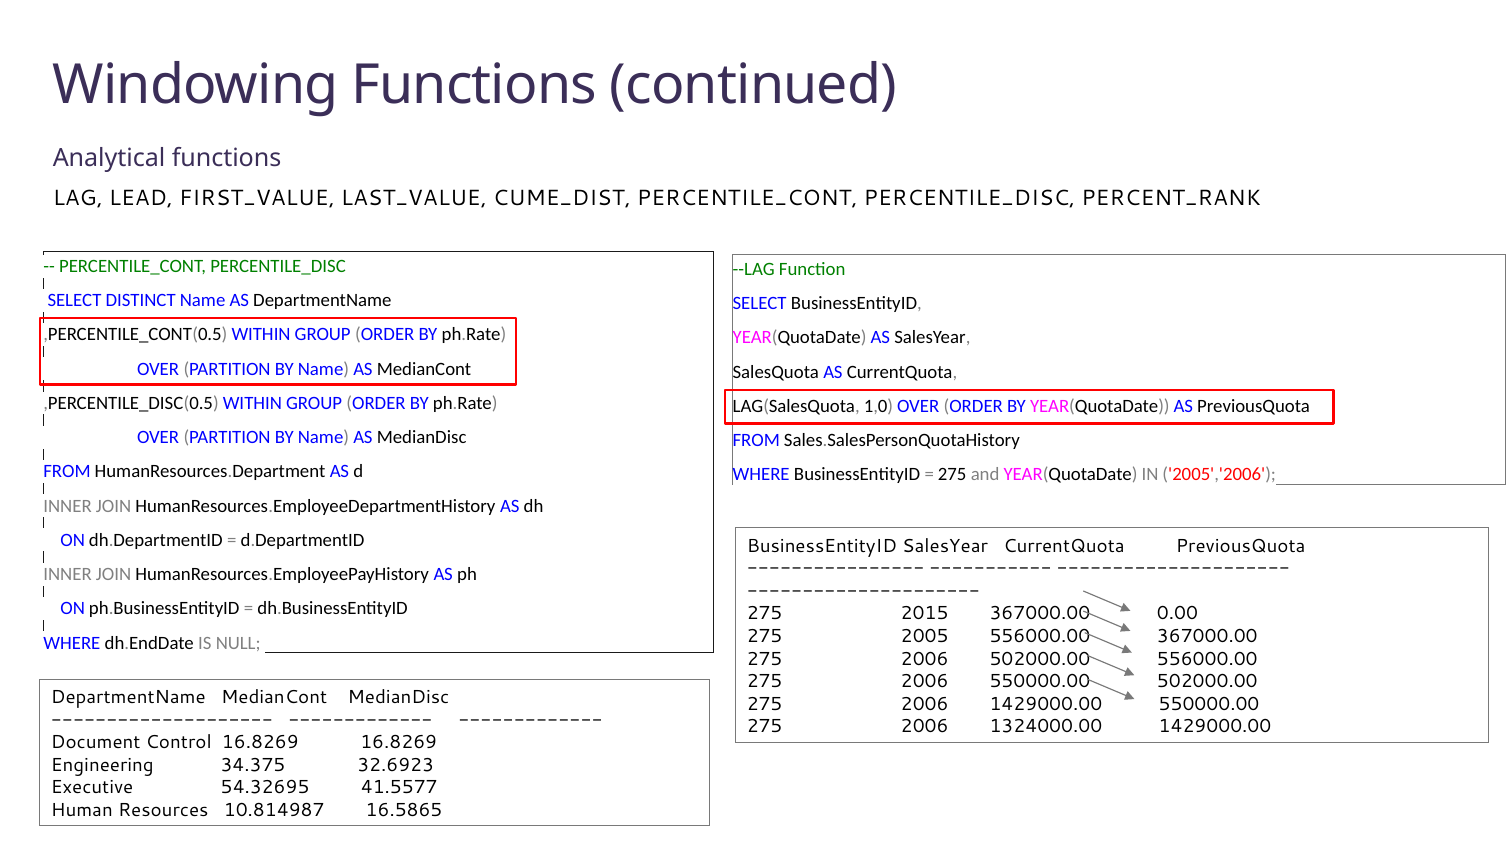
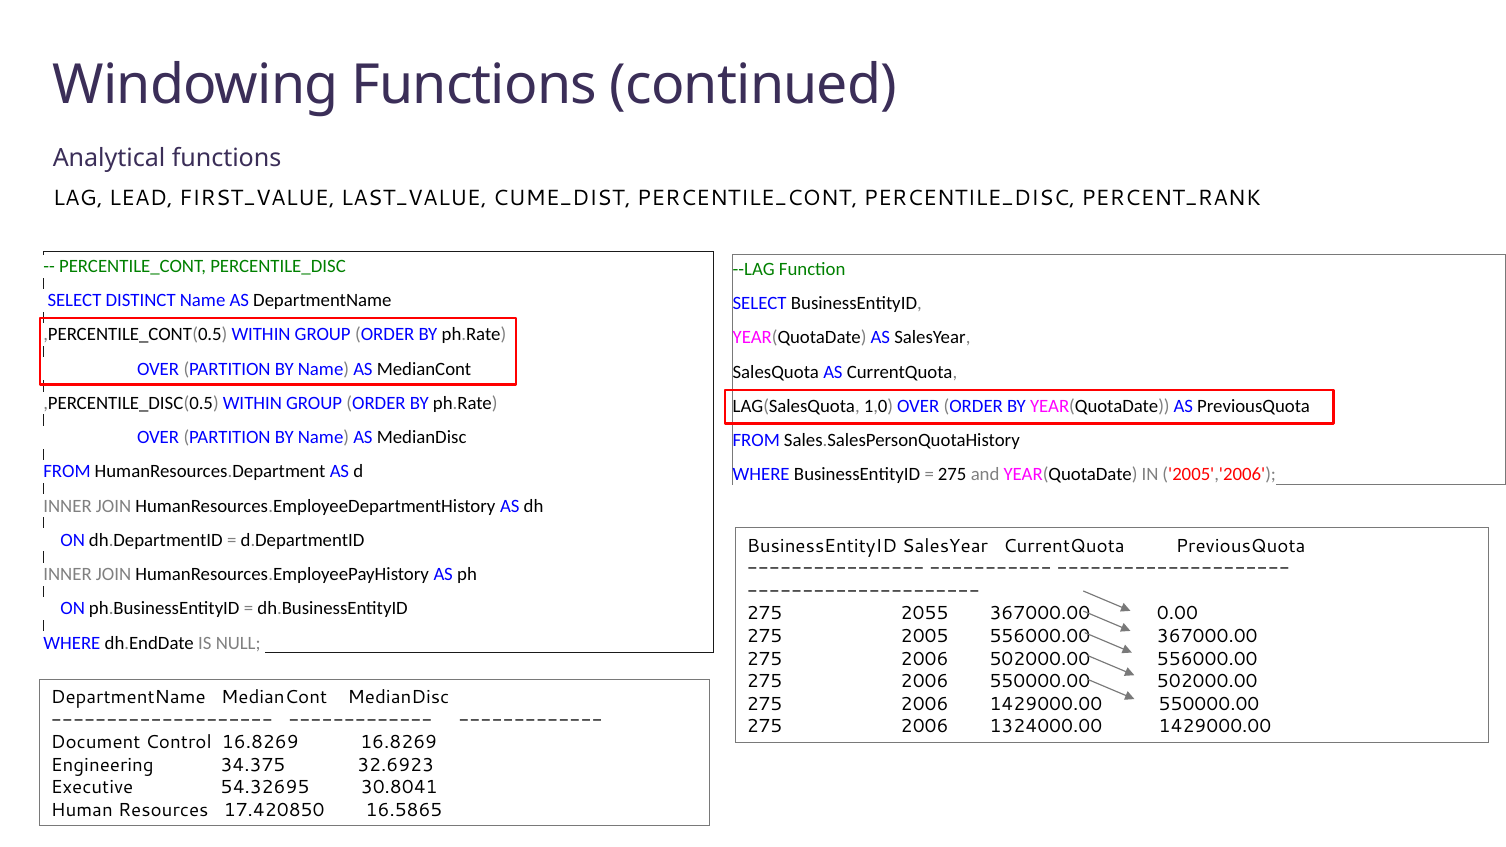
2015: 2015 -> 2055 (925, 614)
41.5577: 41.5577 -> 30.8041 (399, 788)
10.814987: 10.814987 -> 17.420850 (274, 810)
